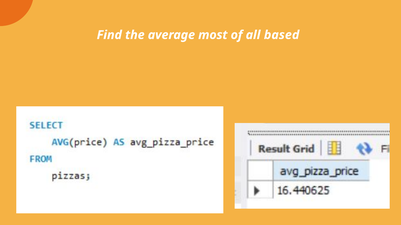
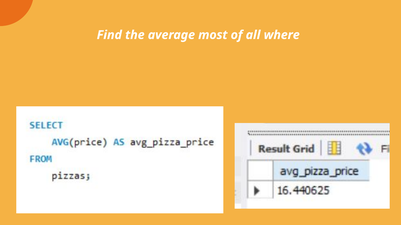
based: based -> where (282, 35)
